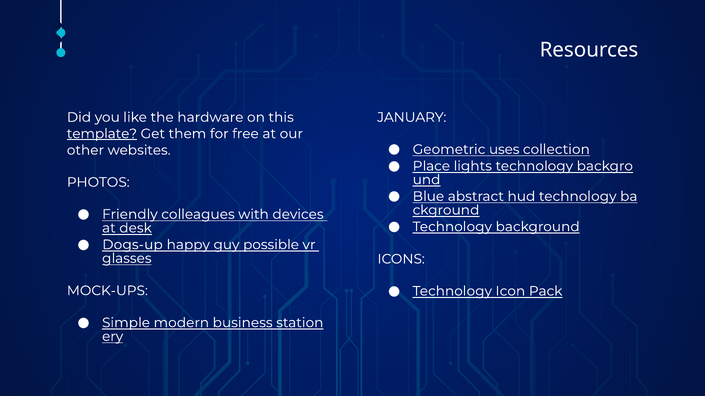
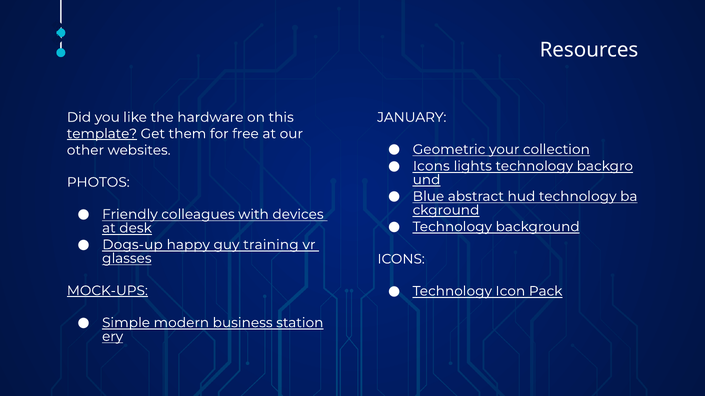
uses: uses -> your (504, 150)
Place: Place -> Icons (431, 166)
possible: possible -> training (271, 245)
MOCK-UPS underline: none -> present (107, 291)
